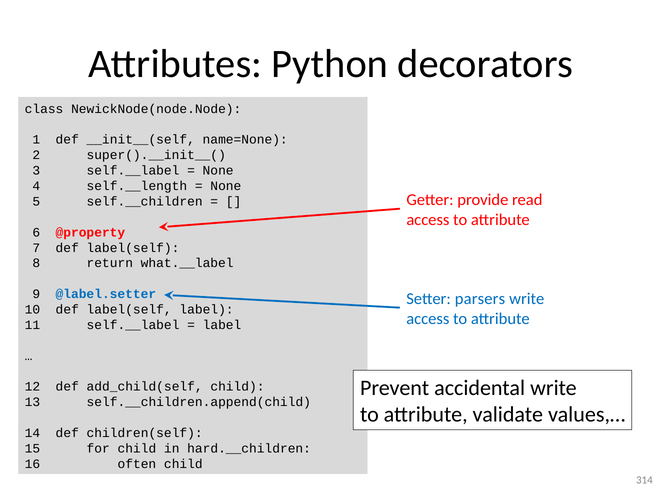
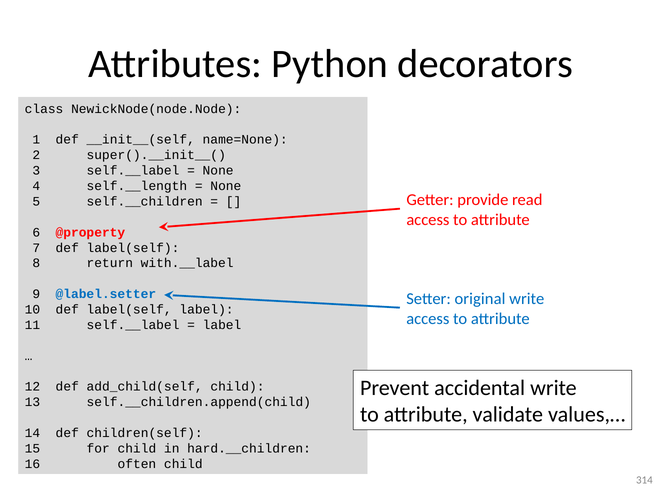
what.__label: what.__label -> with.__label (187, 263)
parsers: parsers -> original (480, 299)
